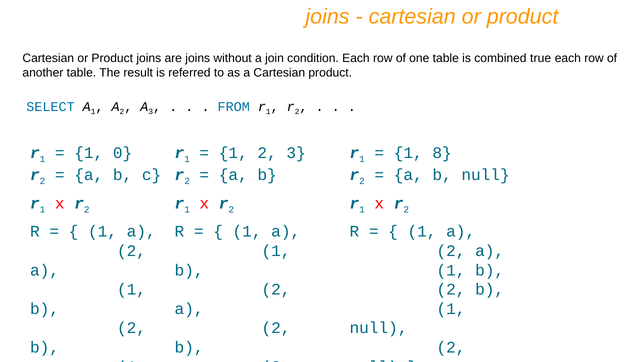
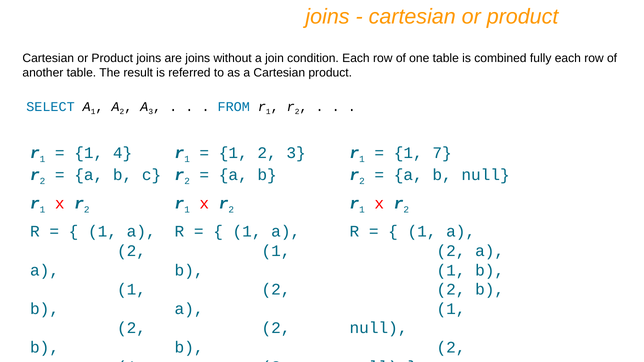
true: true -> fully (541, 59)
1 0: 0 -> 4 (123, 153)
8: 8 -> 7 (442, 153)
